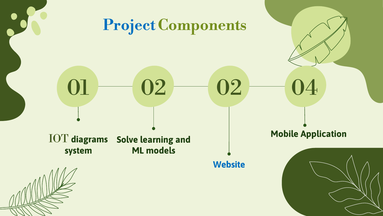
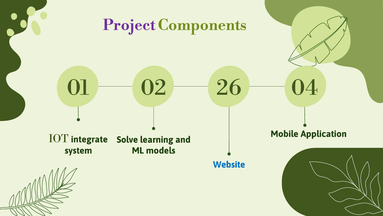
Project colour: blue -> purple (129, 25)
02 02: 02 -> 26 (229, 88)
diagrams: diagrams -> integrate (89, 139)
